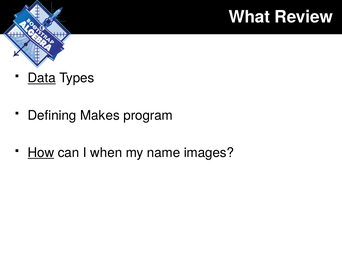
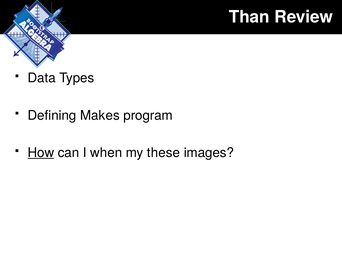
What: What -> Than (249, 17)
Data underline: present -> none (42, 78)
name: name -> these (163, 152)
